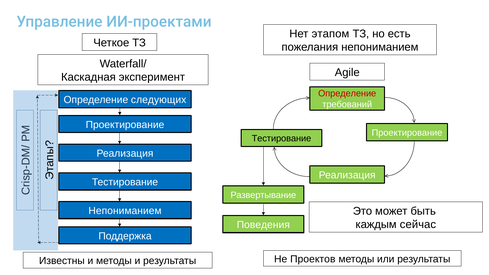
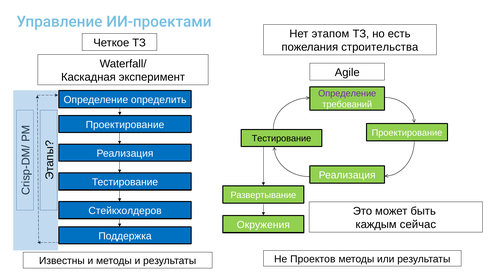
пожелания непониманием: непониманием -> строительства (380, 47)
Определение colour: red -> purple (347, 94)
следующих: следующих -> определить (159, 100)
Непониманием: Непониманием -> Стейкхолдеров (125, 211)
Поведения: Поведения -> Окружения (263, 225)
